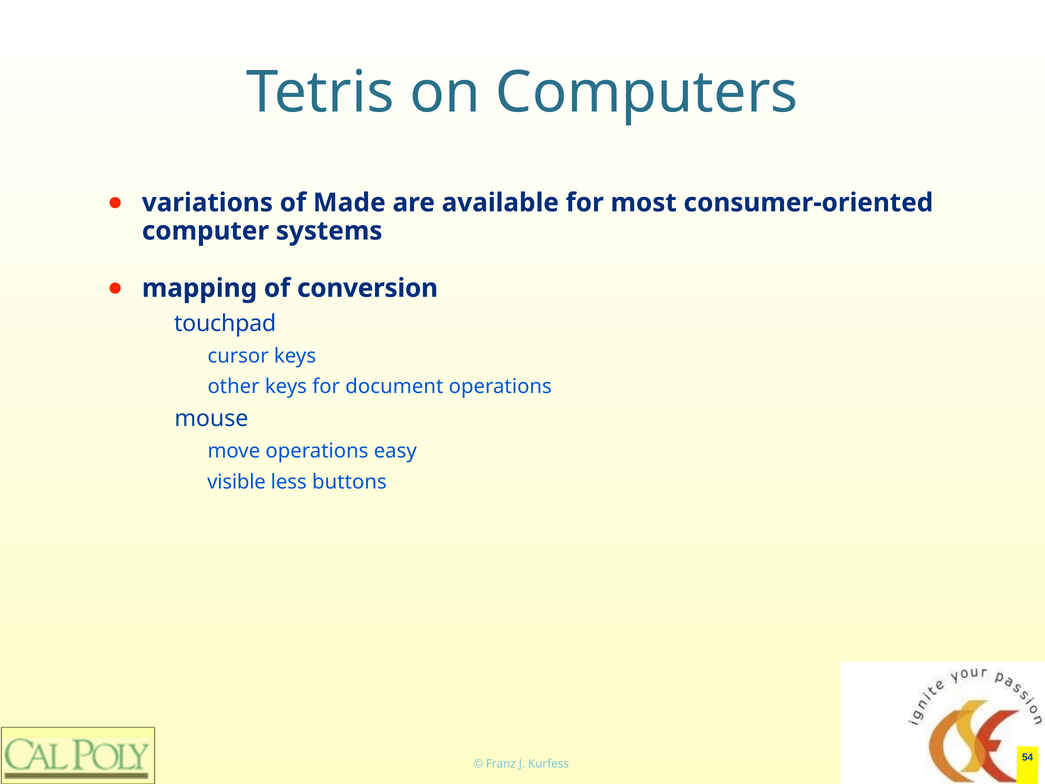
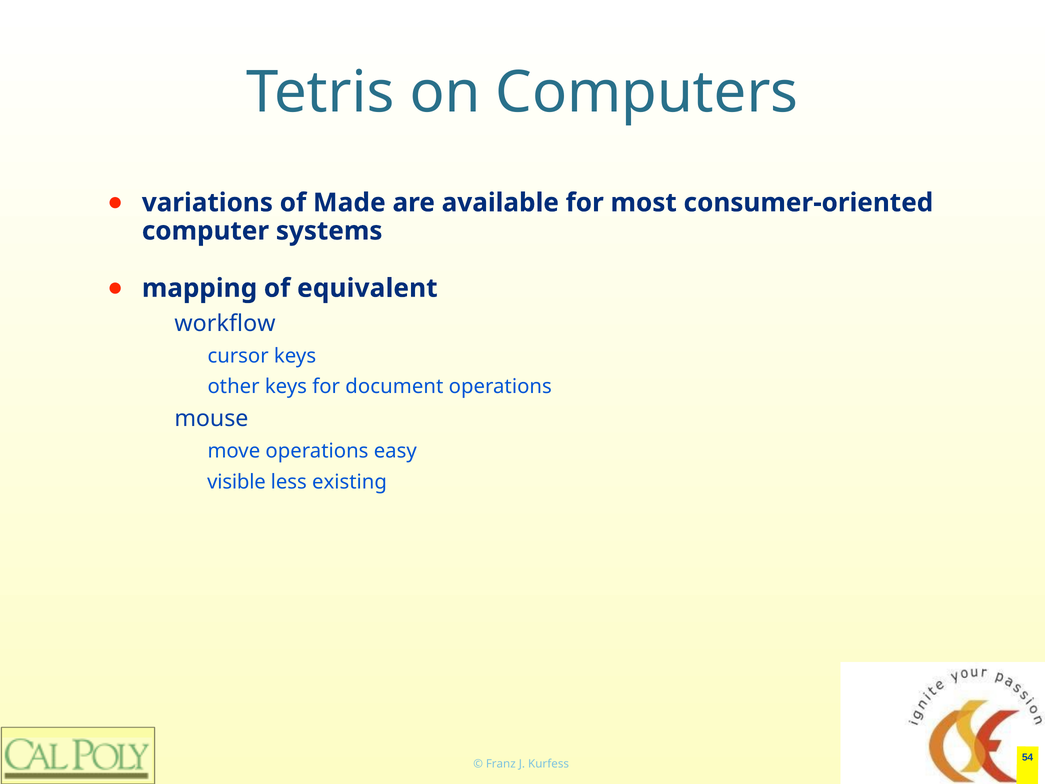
conversion: conversion -> equivalent (367, 288)
touchpad: touchpad -> workflow (225, 323)
buttons: buttons -> existing (349, 482)
